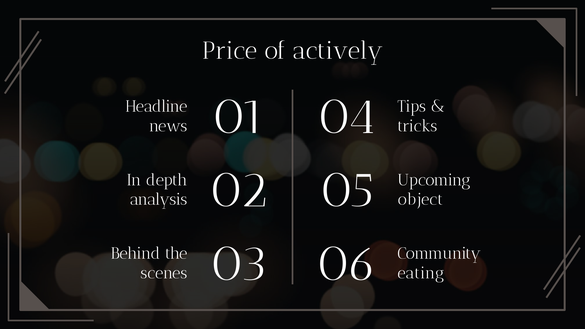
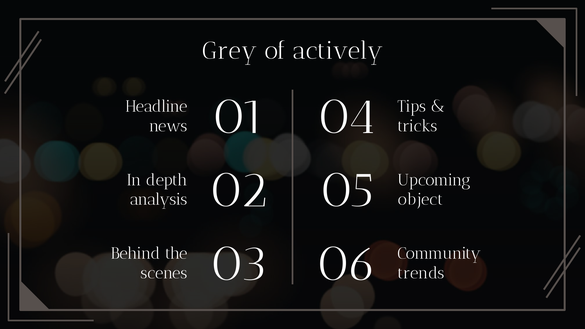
Price: Price -> Grey (230, 51)
eating: eating -> trends (421, 273)
